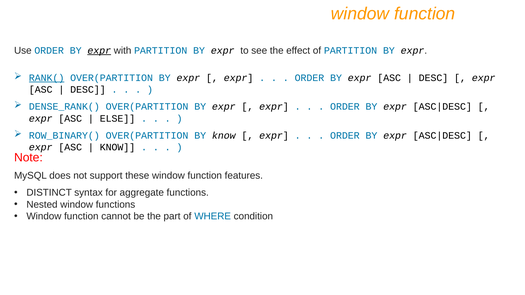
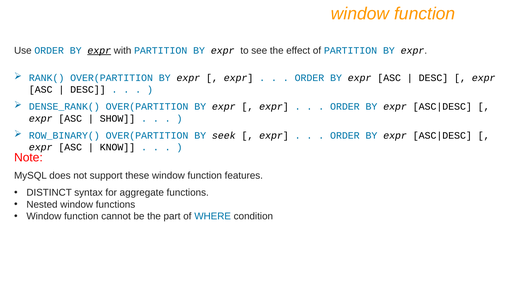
RANK( underline: present -> none (47, 78)
ELSE: ELSE -> SHOW (117, 119)
BY know: know -> seek (224, 136)
